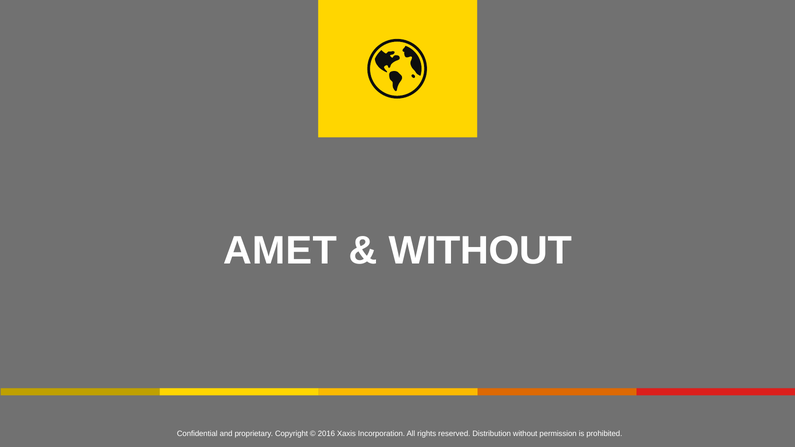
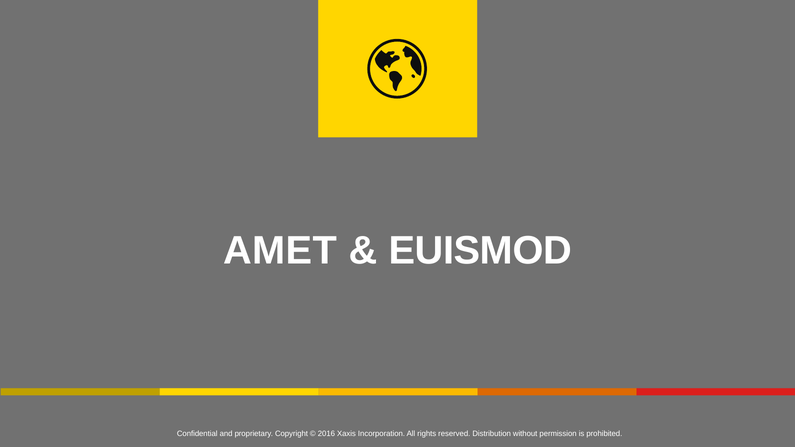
WITHOUT: WITHOUT -> EUISMOD (480, 251)
